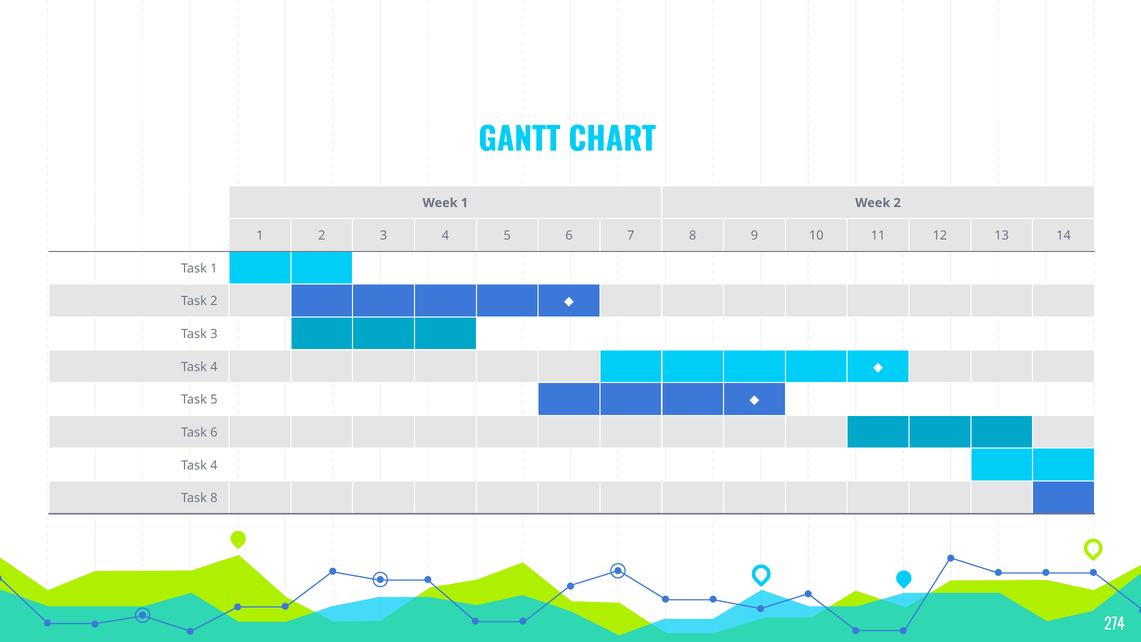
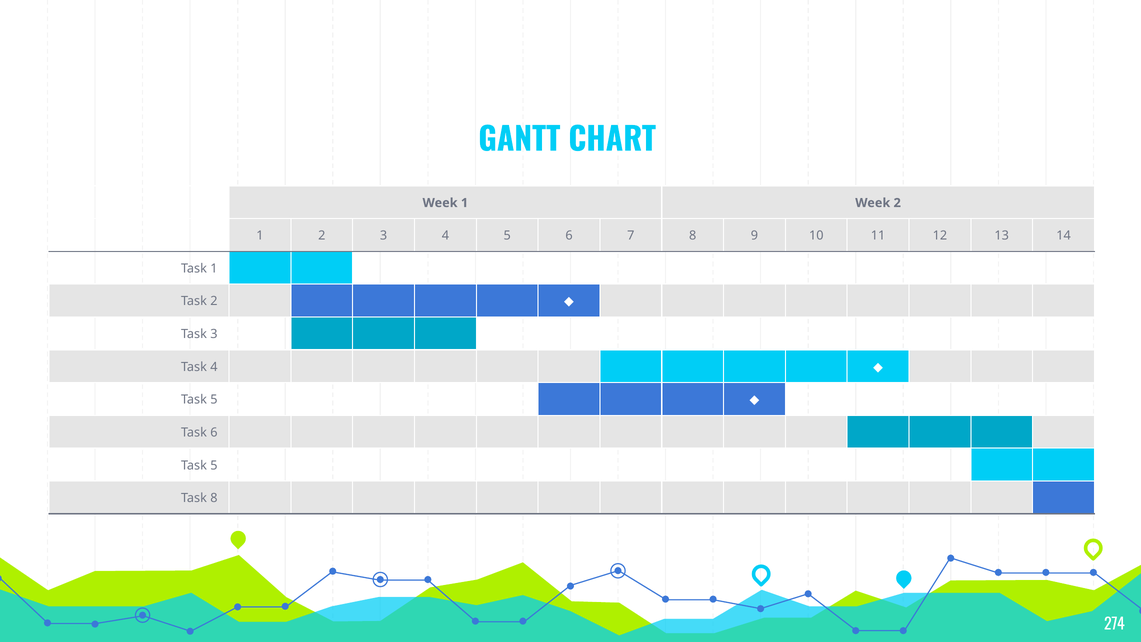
4: 4 -> 5 (214, 465)
